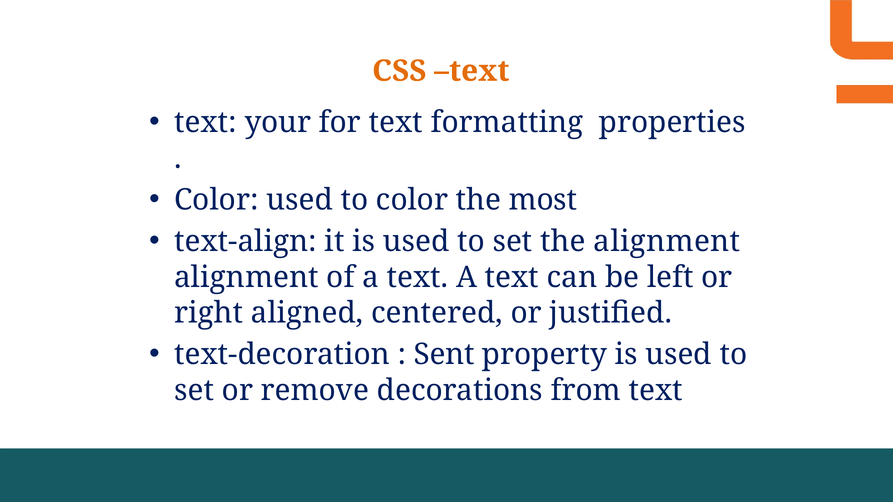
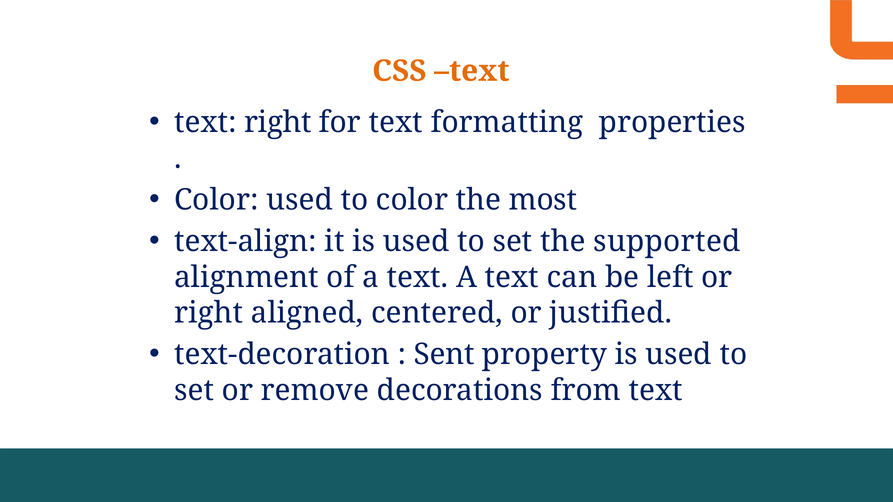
text your: your -> right (278, 123)
the alignment: alignment -> supported (667, 242)
